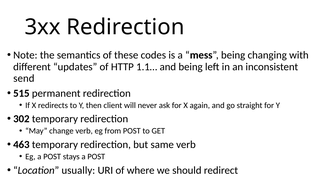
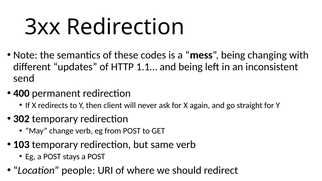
515: 515 -> 400 (21, 93)
463: 463 -> 103 (21, 145)
usually: usually -> people (78, 170)
